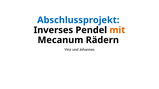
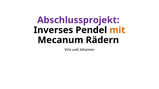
Abschlussprojekt colour: blue -> purple (78, 20)
